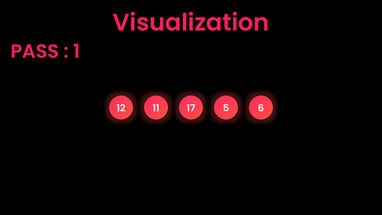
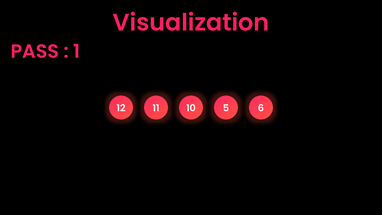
17: 17 -> 10 (191, 108)
